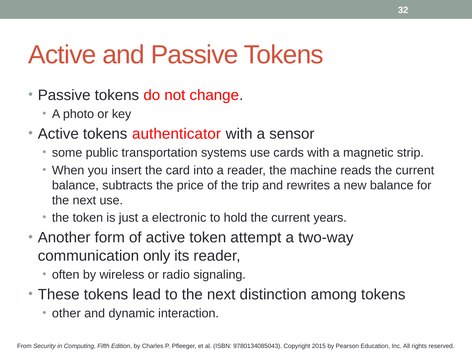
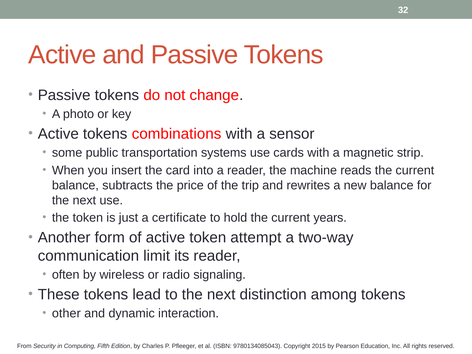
authenticator: authenticator -> combinations (177, 134)
electronic: electronic -> certificate (179, 218)
only: only -> limit (157, 256)
